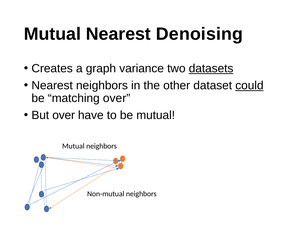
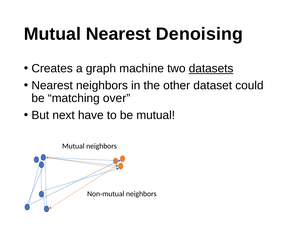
variance: variance -> machine (142, 68)
could underline: present -> none (249, 85)
But over: over -> next (64, 115)
